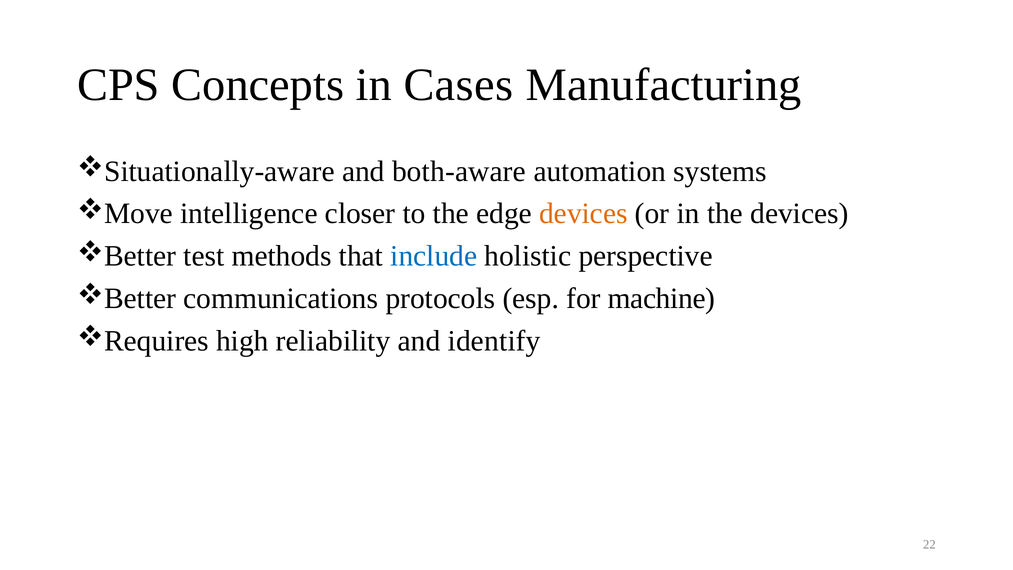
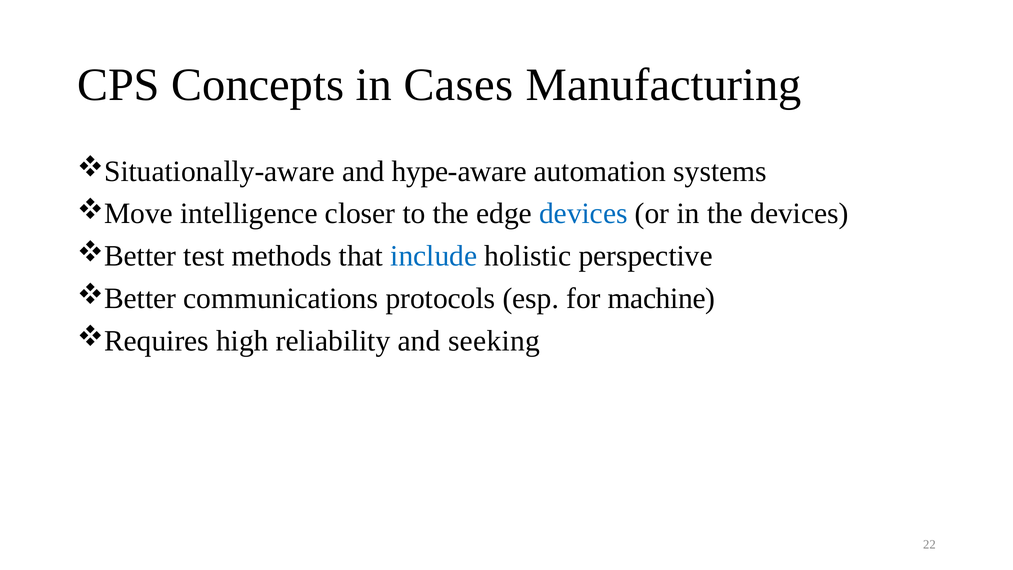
both-aware: both-aware -> hype-aware (459, 171)
devices colour: orange -> blue (583, 214)
identify: identify -> seeking (494, 341)
